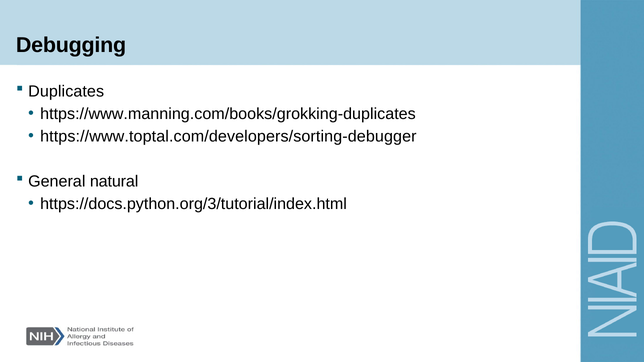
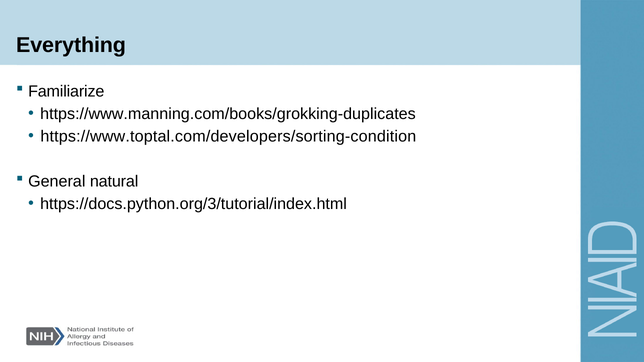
Debugging: Debugging -> Everything (71, 45)
Duplicates: Duplicates -> Familiarize (66, 91)
https://www.toptal.com/developers/sorting-debugger: https://www.toptal.com/developers/sorting-debugger -> https://www.toptal.com/developers/sorting-condition (228, 137)
